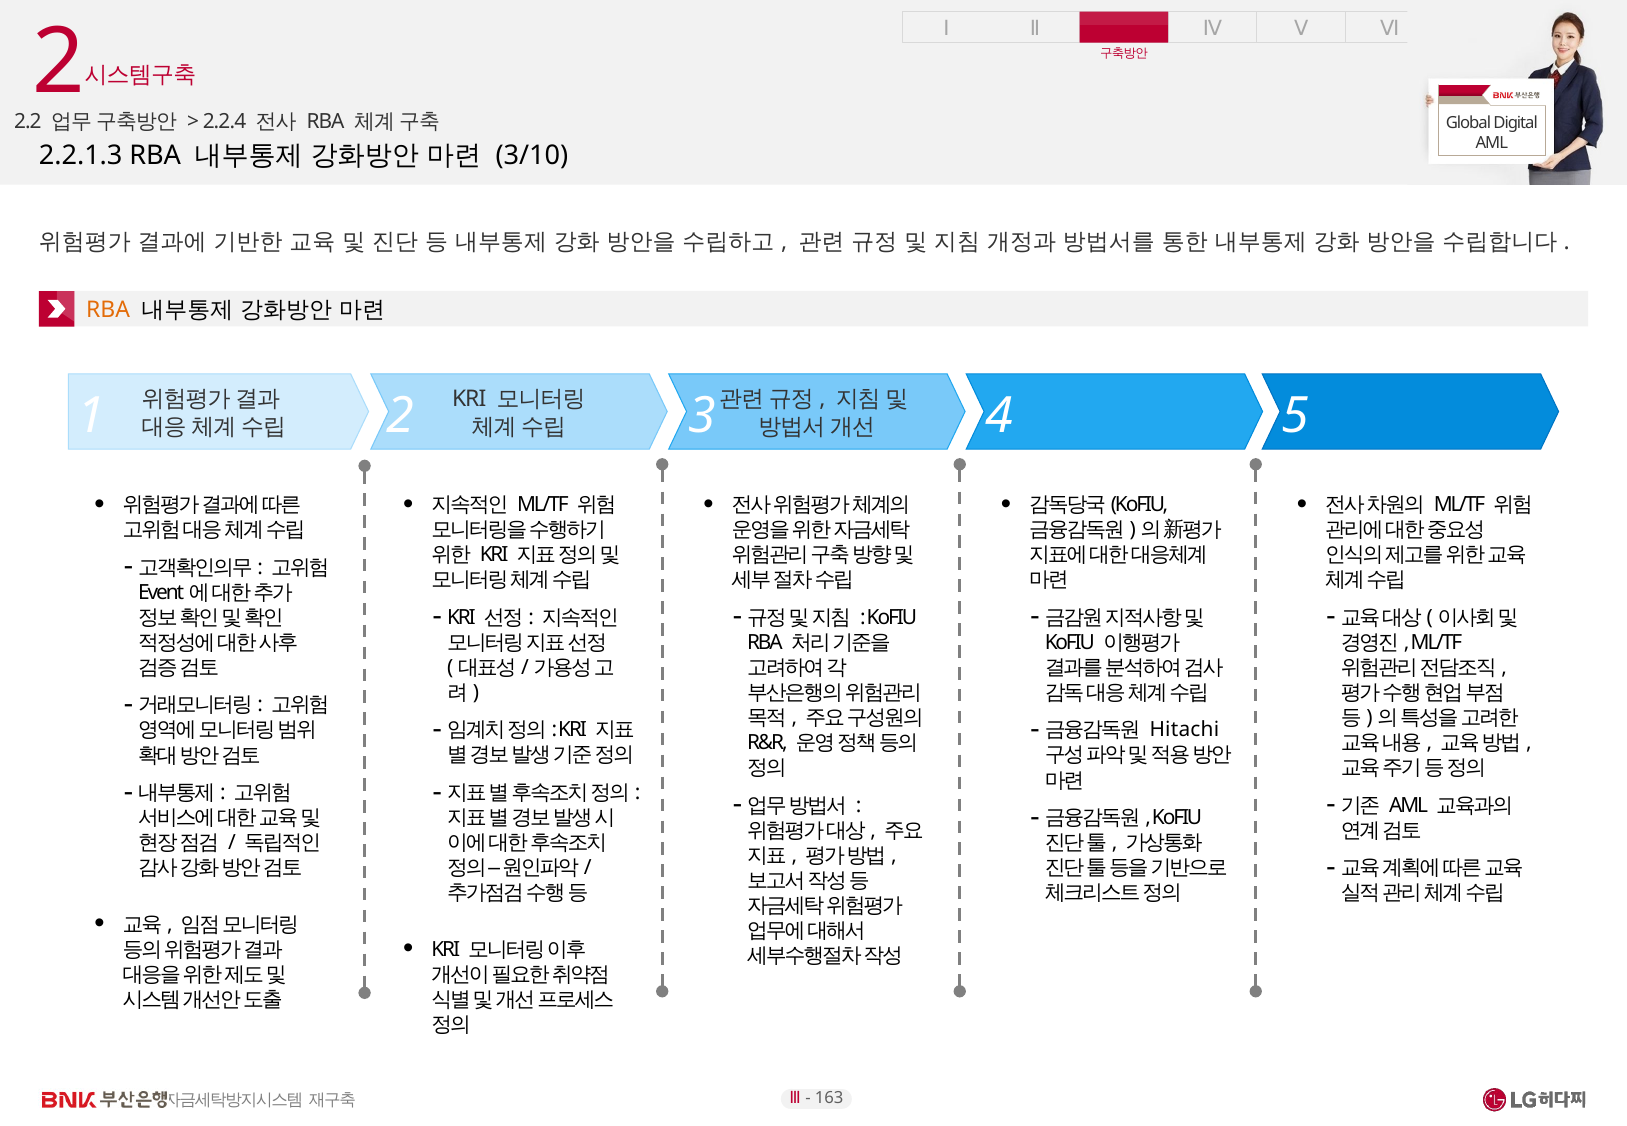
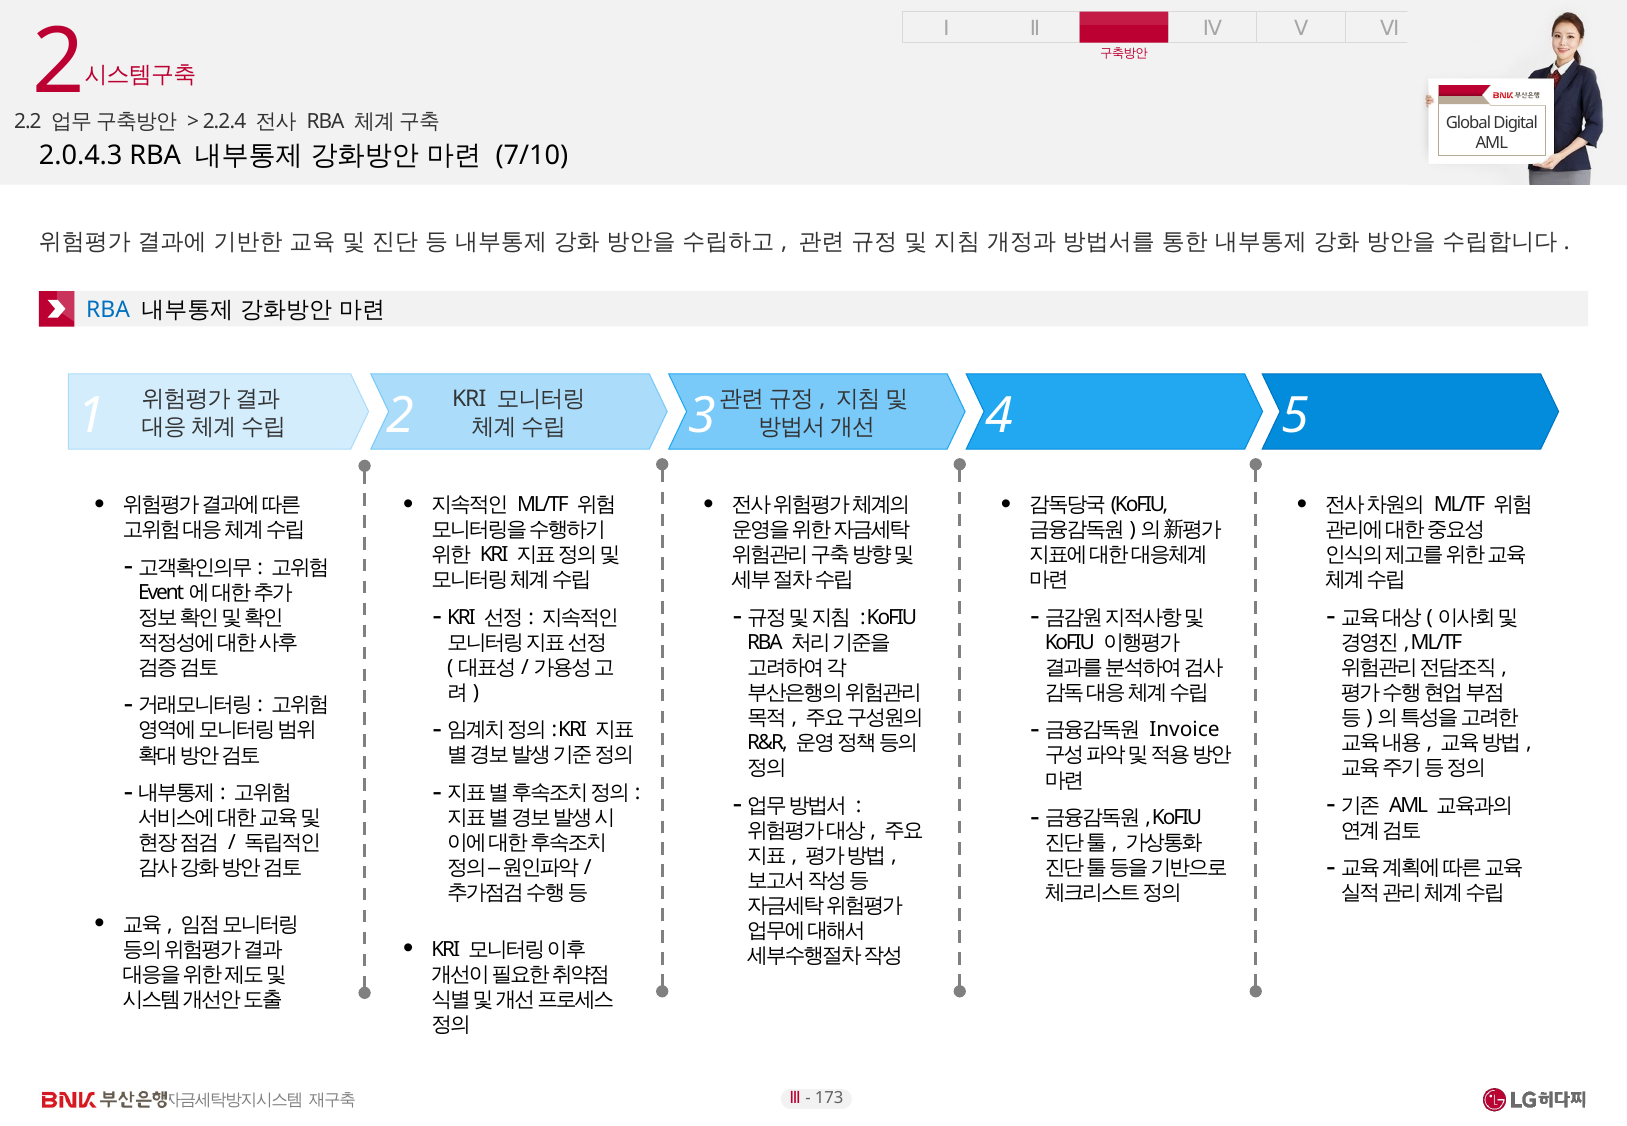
2.2.1.3: 2.2.1.3 -> 2.0.4.3 (81, 156)
3/10: 3/10 -> 7/10 (532, 156)
RBA colour: orange -> blue (108, 310)
Hitachi: Hitachi -> Invoice (1184, 730)
163: 163 -> 173 (829, 1099)
